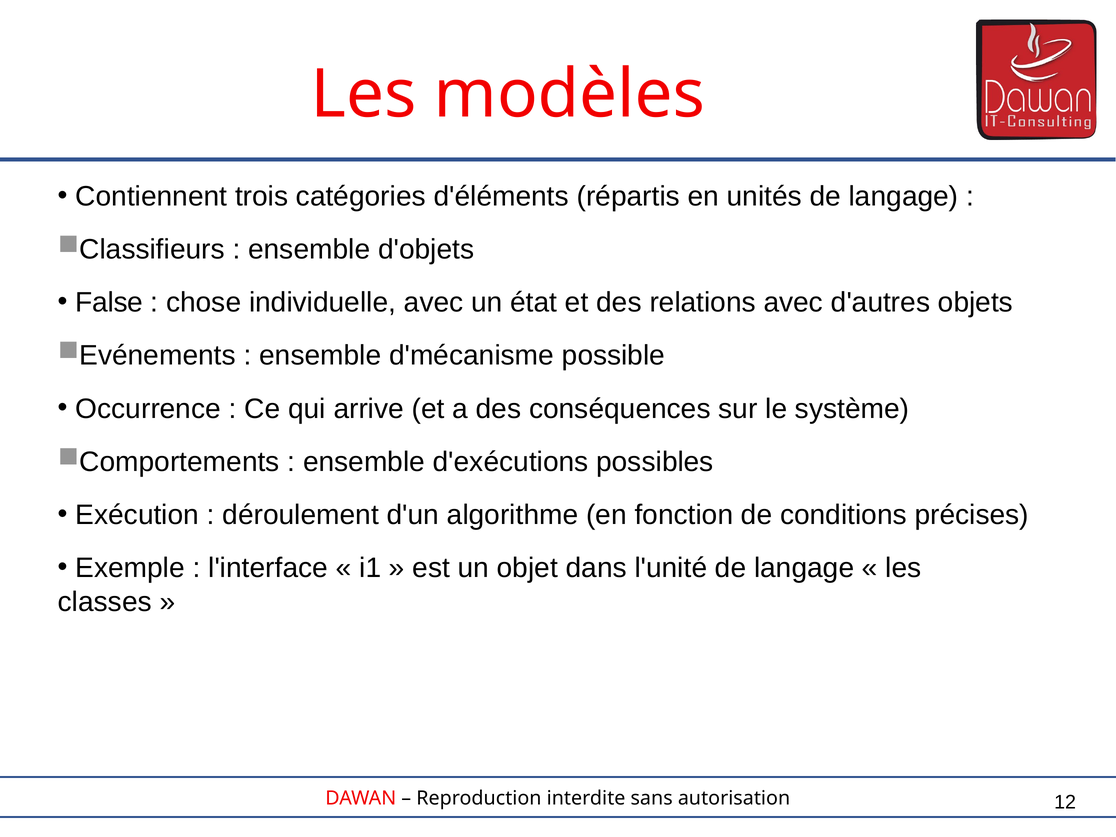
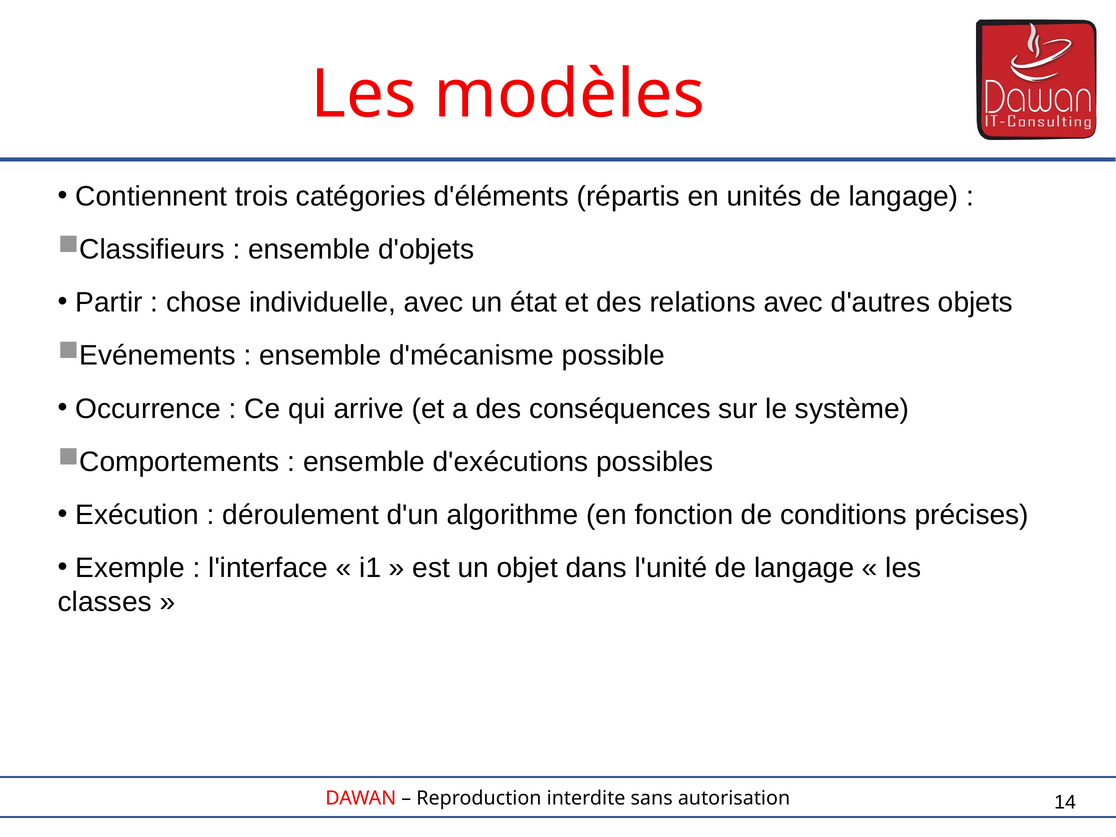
False: False -> Partir (109, 303)
12: 12 -> 14 (1065, 802)
